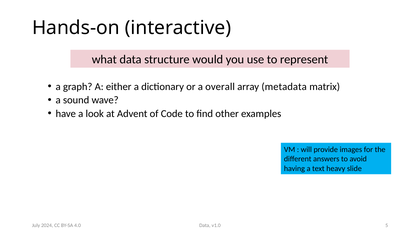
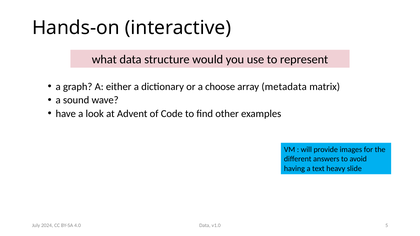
overall: overall -> choose (220, 87)
